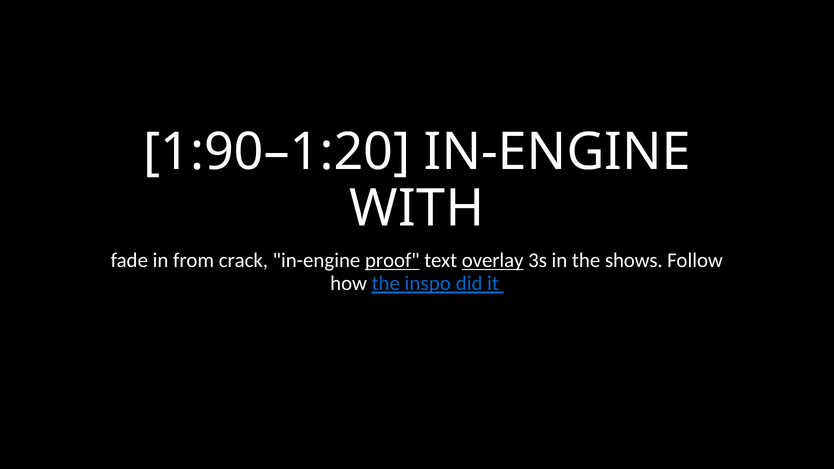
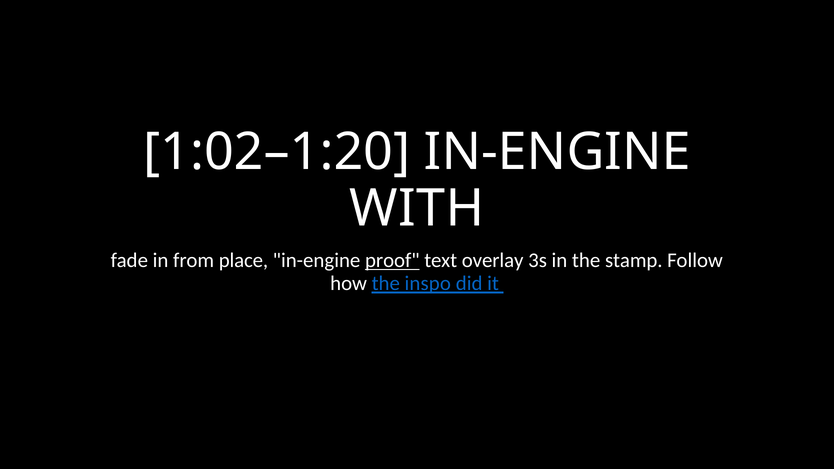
1:90–1:20: 1:90–1:20 -> 1:02–1:20 (277, 152)
crack: crack -> place (243, 261)
overlay underline: present -> none (493, 261)
shows: shows -> stamp (634, 261)
